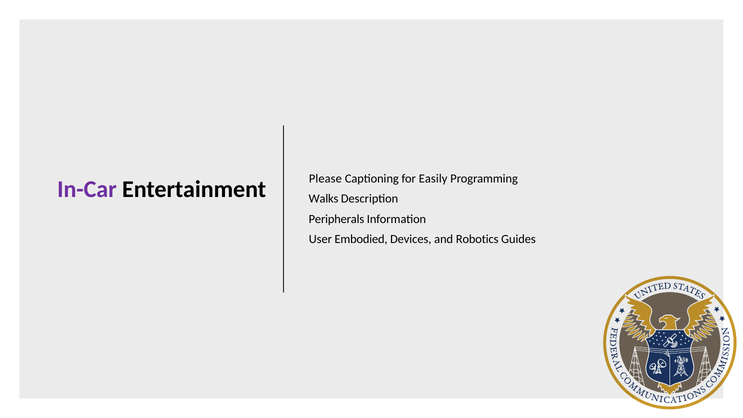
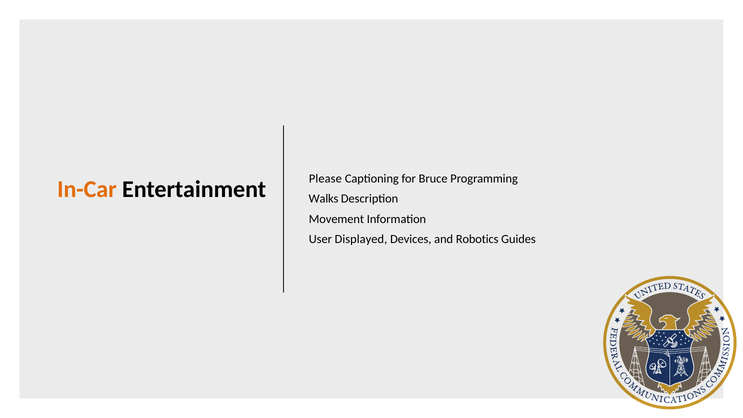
In-Car colour: purple -> orange (87, 189)
Easily: Easily -> Bruce (433, 178)
Peripherals: Peripherals -> Movement (336, 219)
Embodied: Embodied -> Displayed (361, 239)
